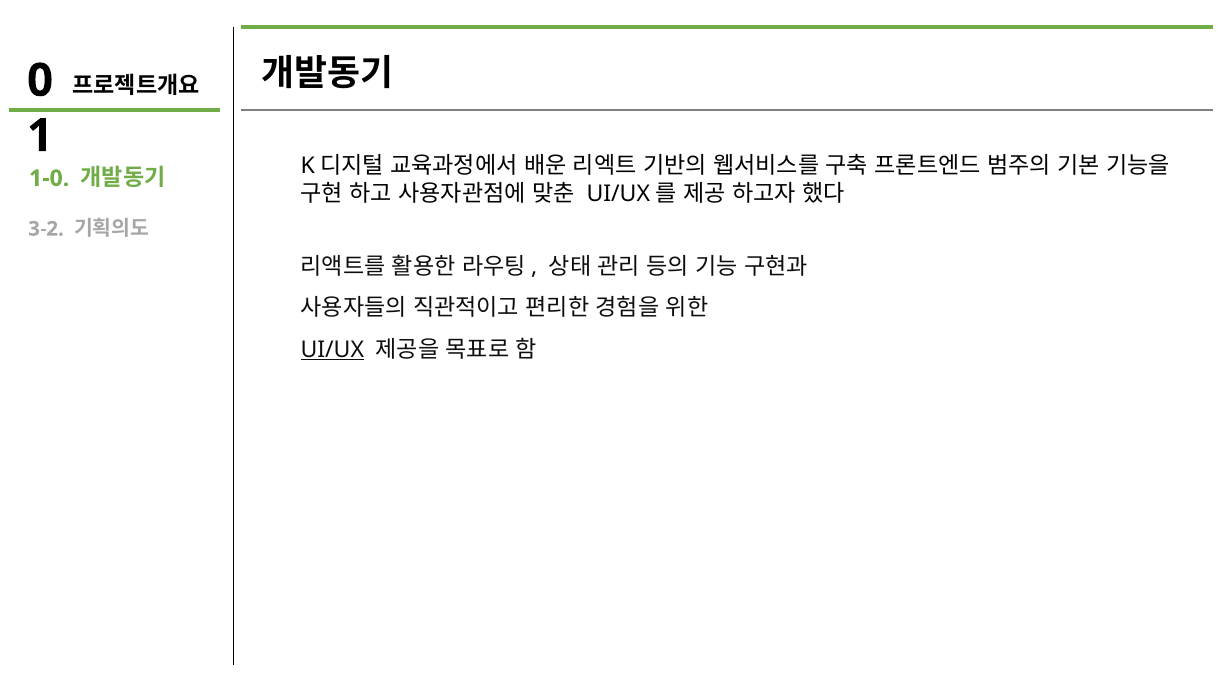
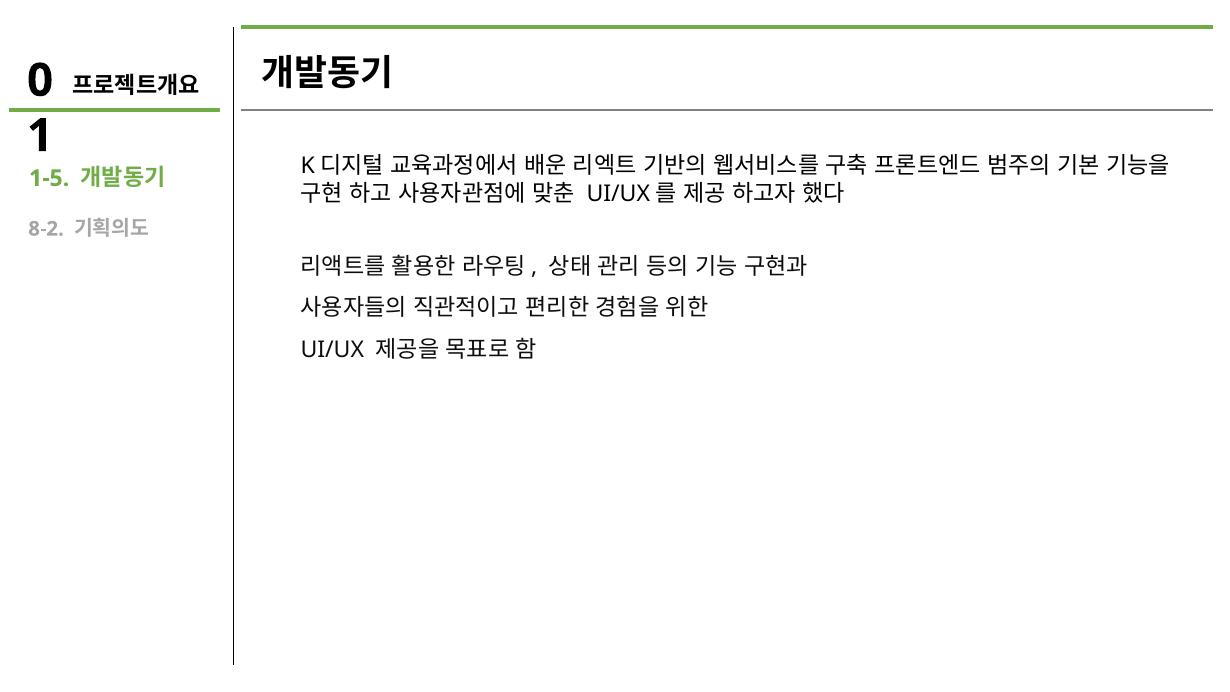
1-0: 1-0 -> 1-5 (49, 178)
3-2: 3-2 -> 8-2 (46, 229)
UI/UX underline: present -> none (332, 349)
